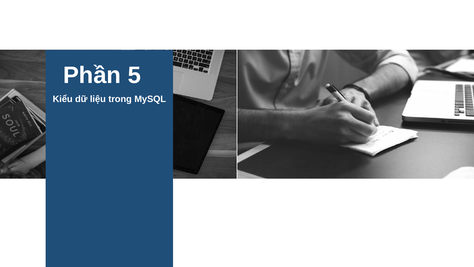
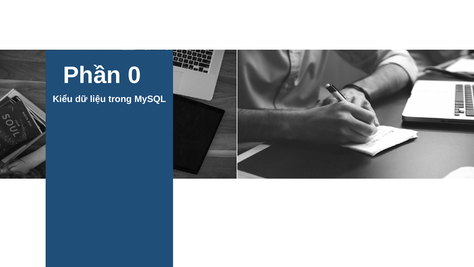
5: 5 -> 0 (134, 75)
